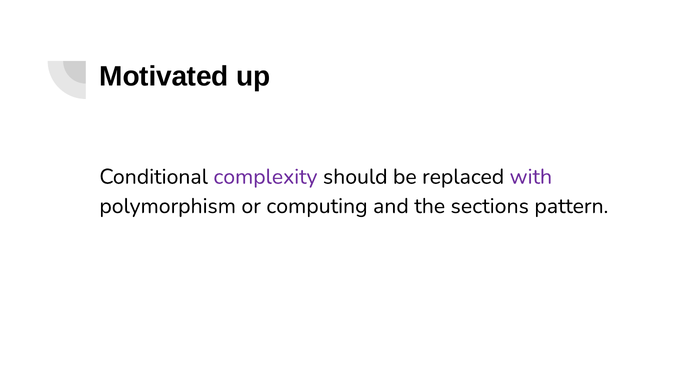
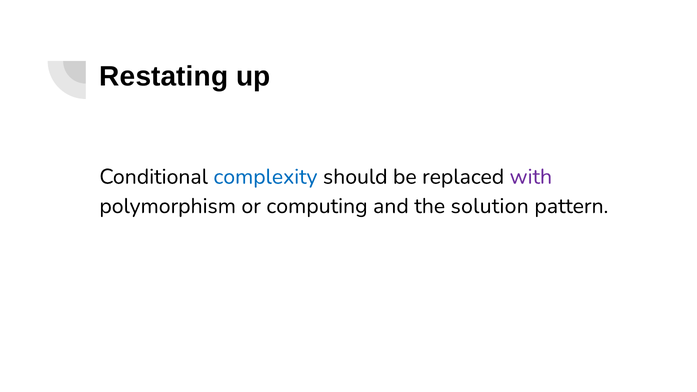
Motivated: Motivated -> Restating (164, 76)
complexity colour: purple -> blue (265, 177)
sections: sections -> solution (490, 206)
